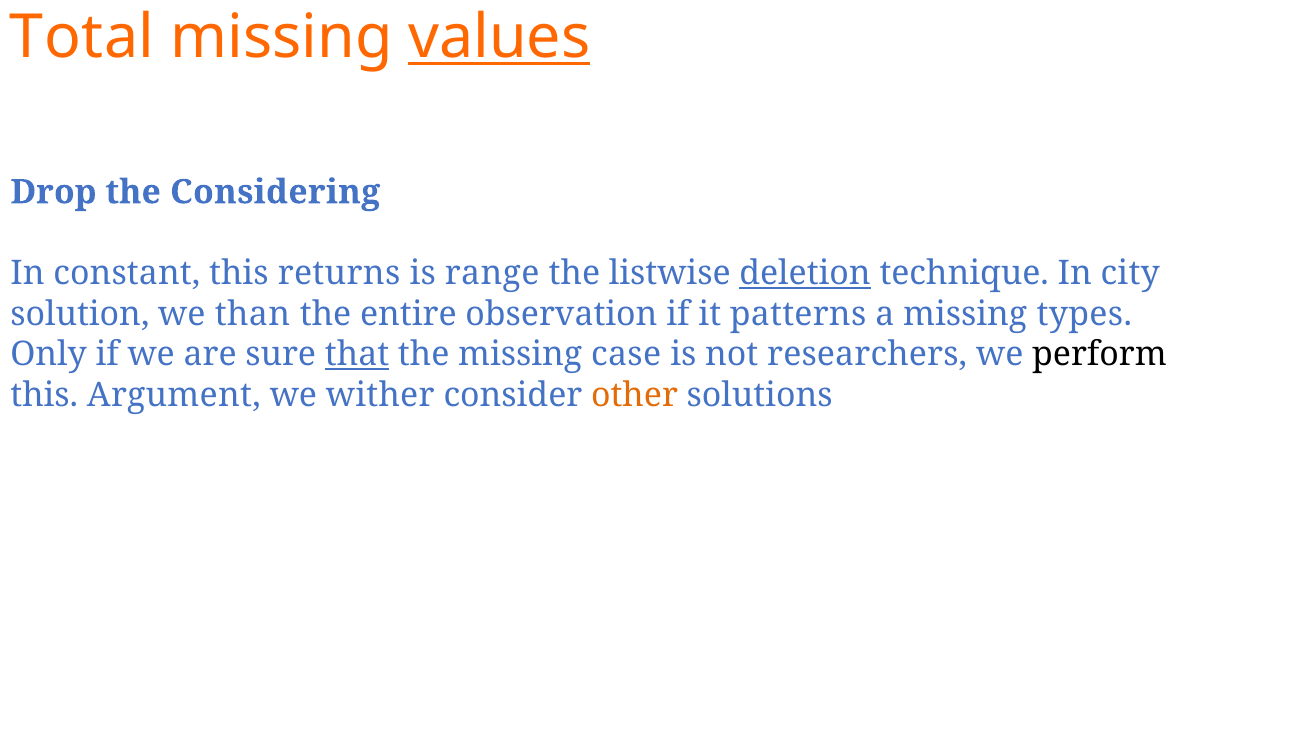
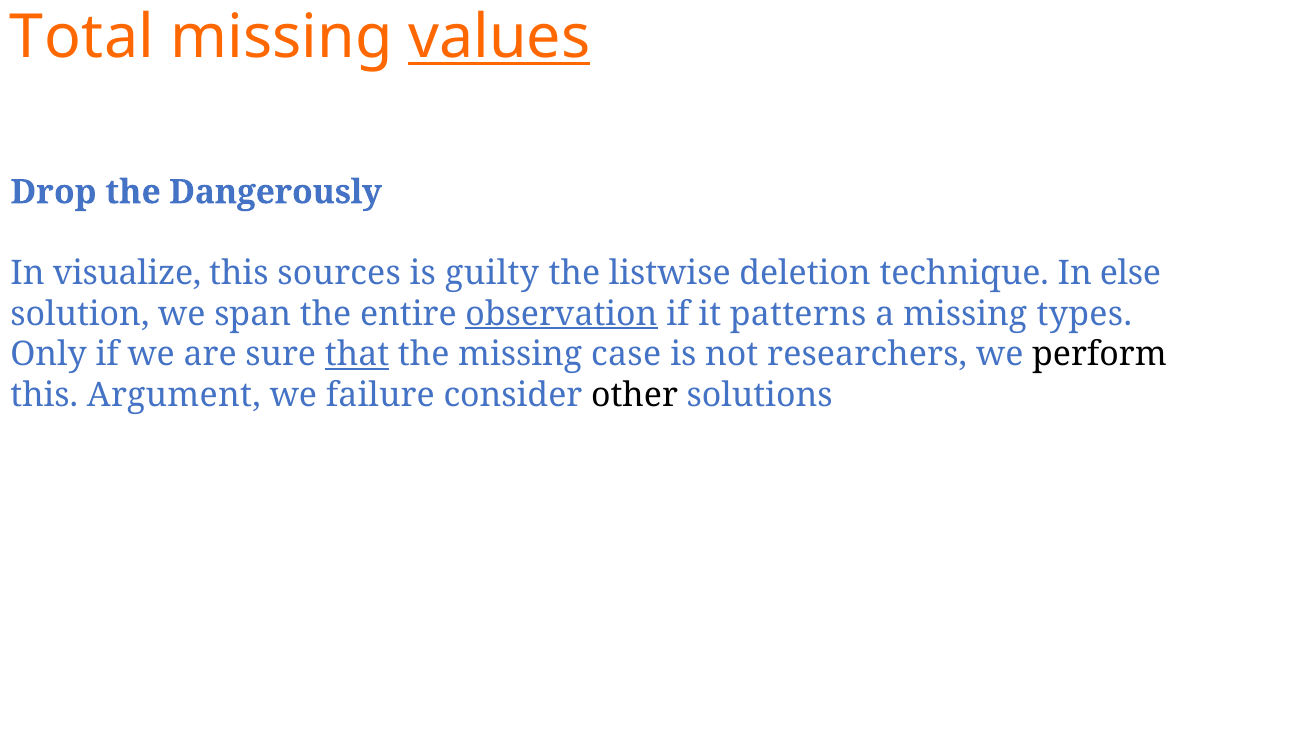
Considering: Considering -> Dangerously (275, 192)
constant: constant -> visualize (127, 273)
returns: returns -> sources (339, 273)
range: range -> guilty (492, 273)
deletion underline: present -> none (805, 273)
city: city -> else (1130, 273)
than: than -> span (253, 314)
observation underline: none -> present (562, 314)
wither: wither -> failure (380, 395)
other colour: orange -> black (635, 395)
